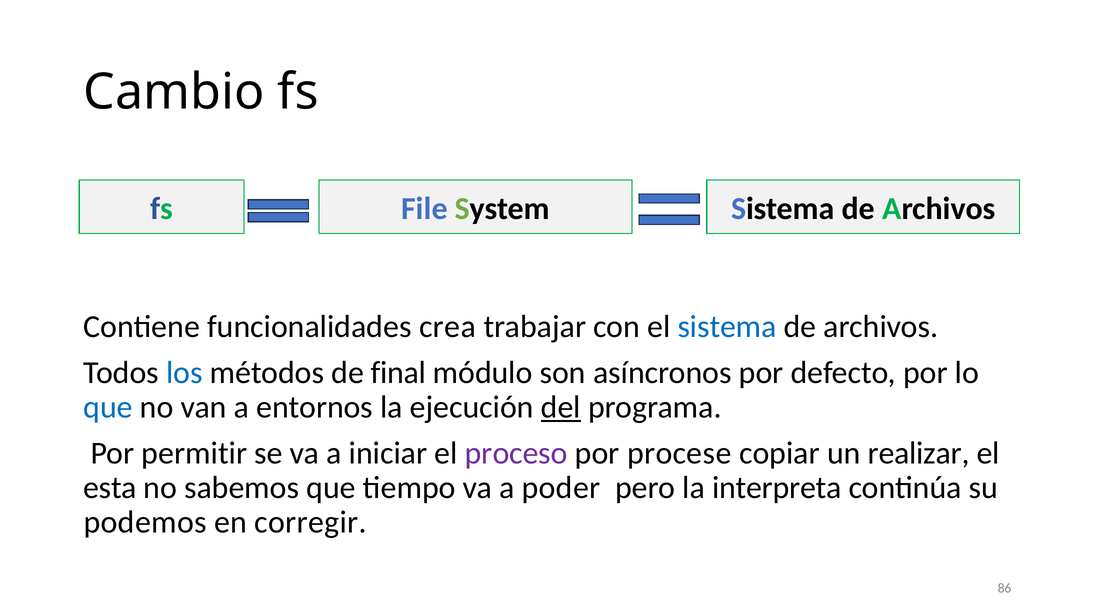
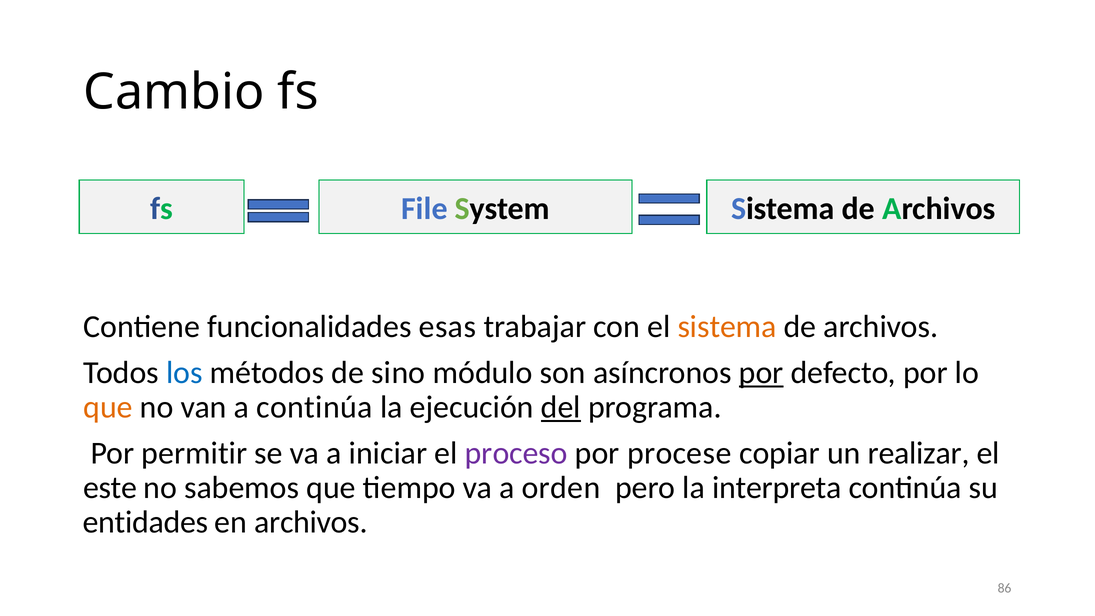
crea: crea -> esas (447, 327)
sistema colour: blue -> orange (727, 327)
final: final -> sino (398, 373)
por underline: none -> present (761, 373)
que colour: blue -> orange (108, 407)
a entornos: entornos -> continúa (314, 407)
esta: esta -> este (110, 488)
poder: poder -> orden (561, 488)
podemos: podemos -> entidades (146, 522)
en corregir: corregir -> archivos (311, 522)
